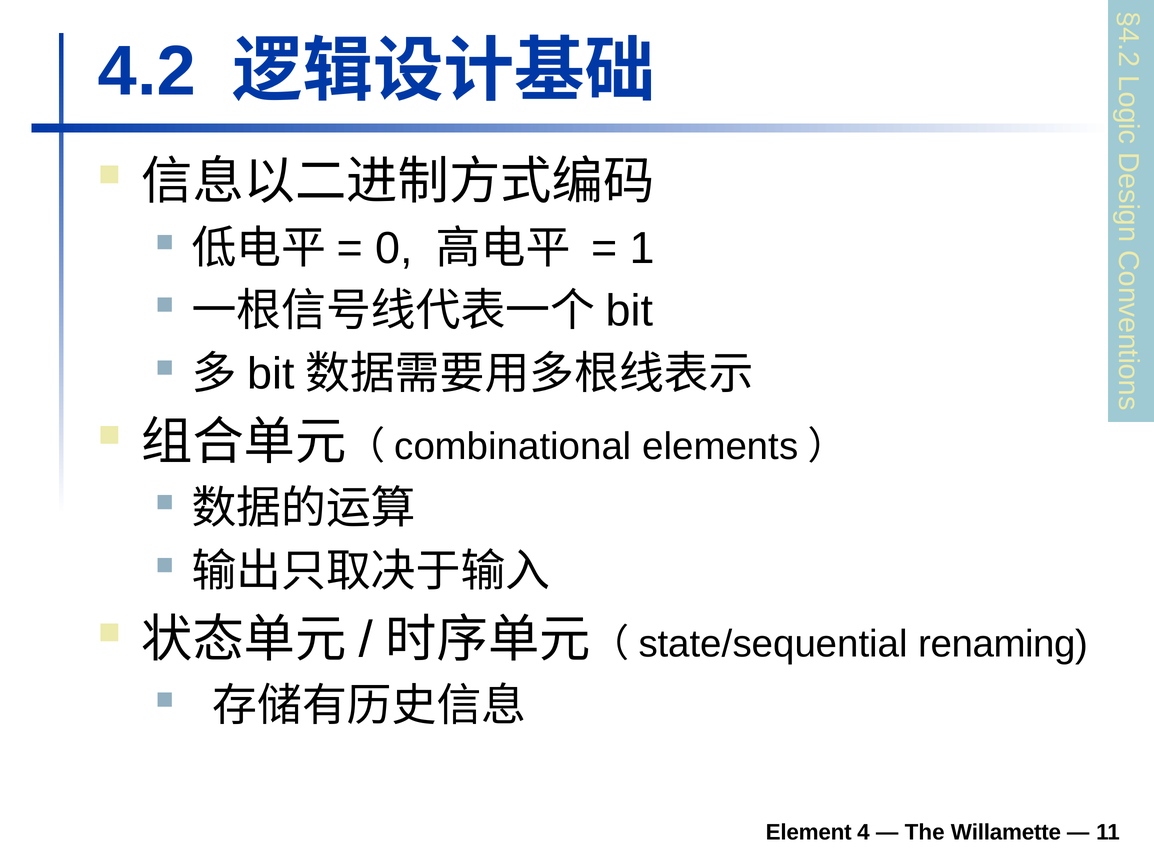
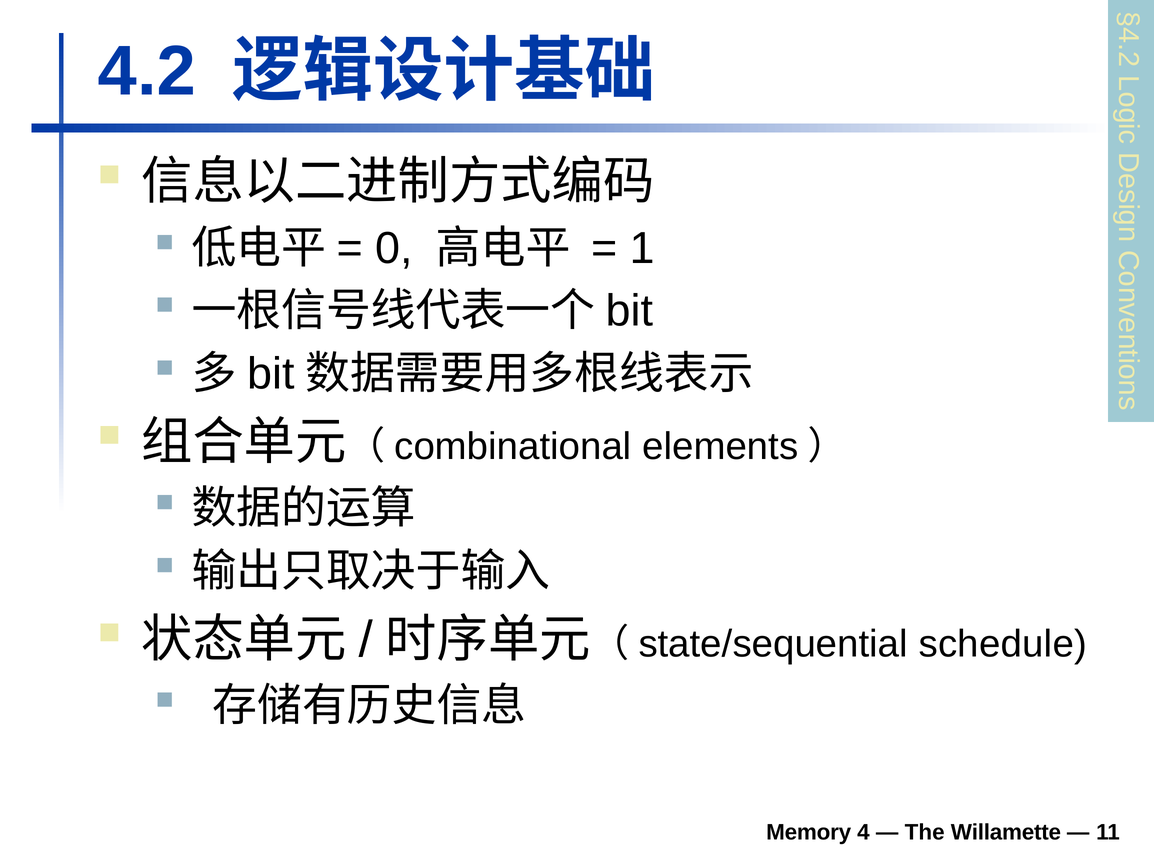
renaming: renaming -> schedule (1003, 644)
Element: Element -> Memory (809, 833)
